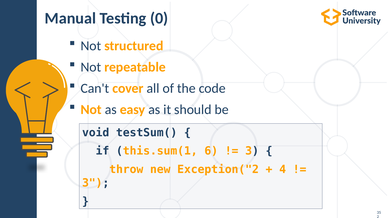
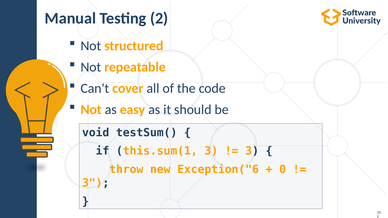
Testing 0: 0 -> 2 (159, 18)
this.sum(1 6: 6 -> 3 (211, 151)
Exception("2: Exception("2 -> Exception("6 (218, 170)
4: 4 -> 0 (283, 170)
